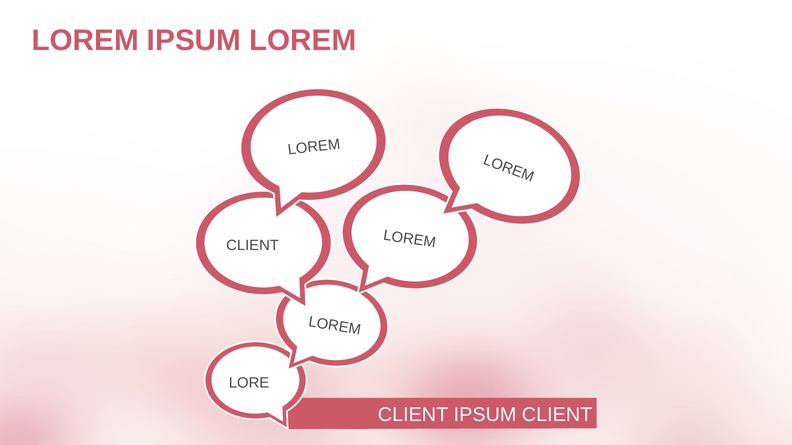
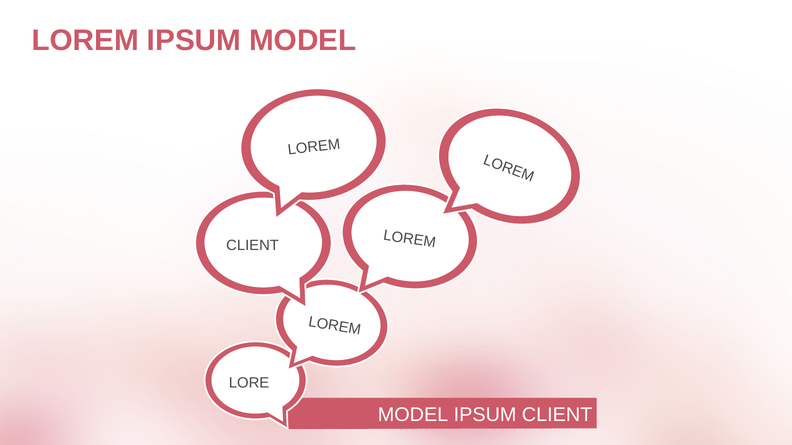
IPSUM LOREM: LOREM -> MODEL (303, 41)
CLIENT: CLIENT -> MODEL (413, 415)
